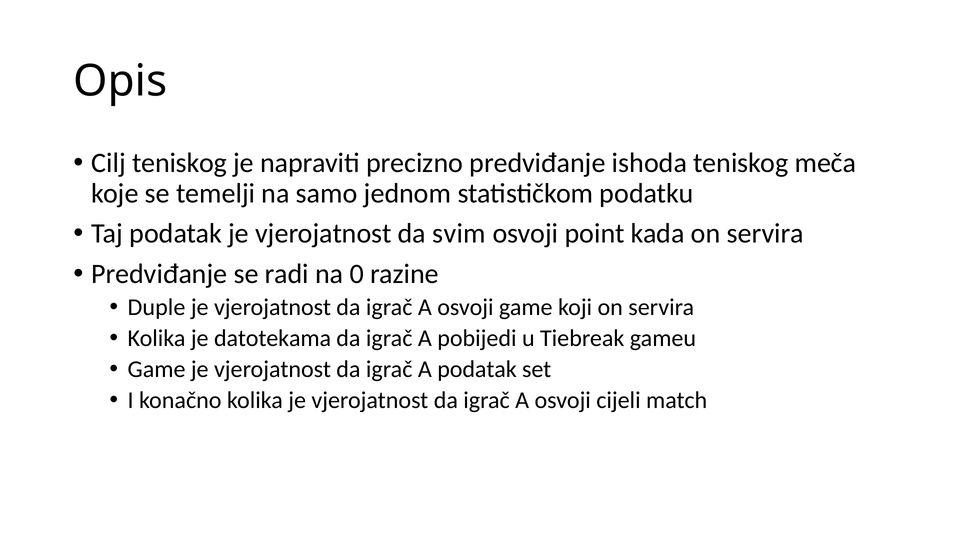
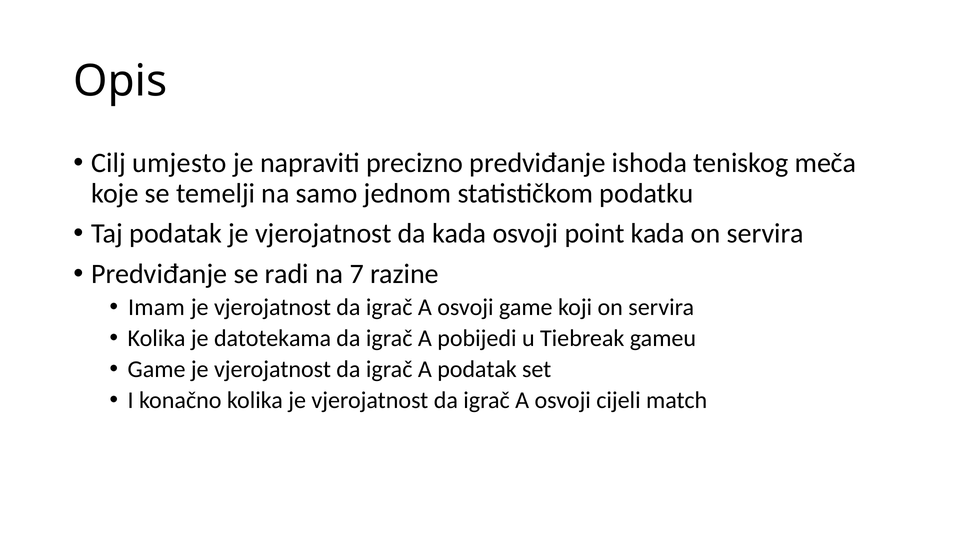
Cilj teniskog: teniskog -> umjesto (179, 163)
da svim: svim -> kada (459, 234)
0: 0 -> 7 (357, 274)
Duple: Duple -> Imam (156, 307)
